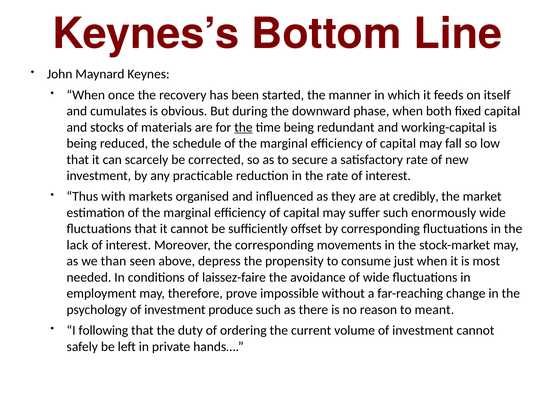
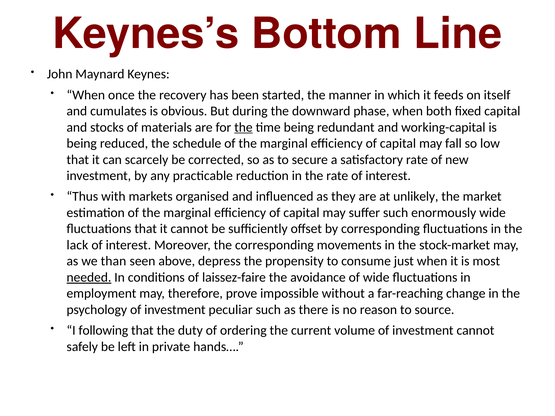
credibly: credibly -> unlikely (416, 197)
needed underline: none -> present (89, 278)
produce: produce -> peculiar (231, 310)
meant: meant -> source (435, 310)
